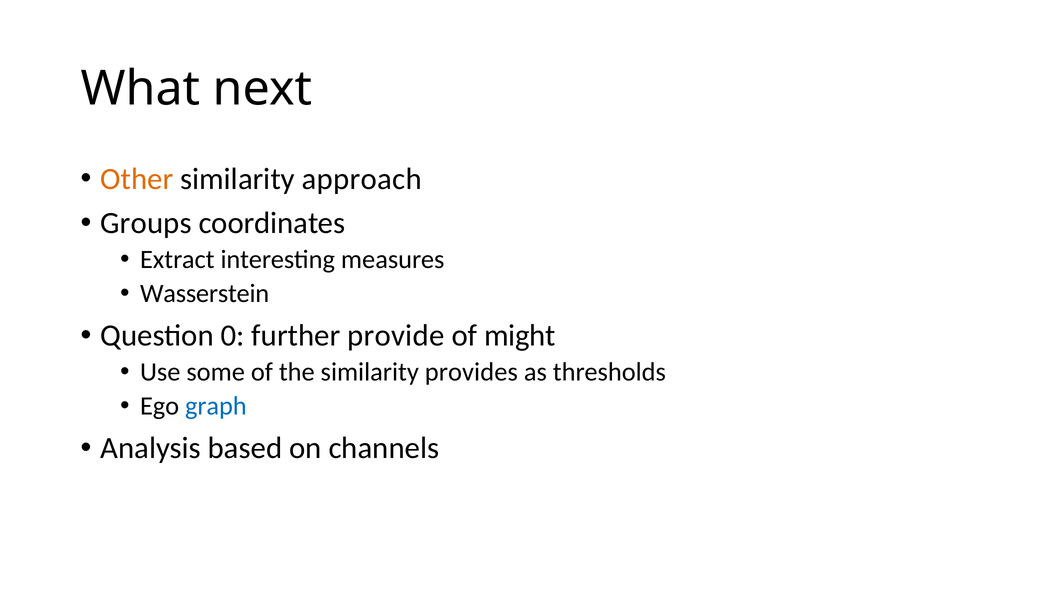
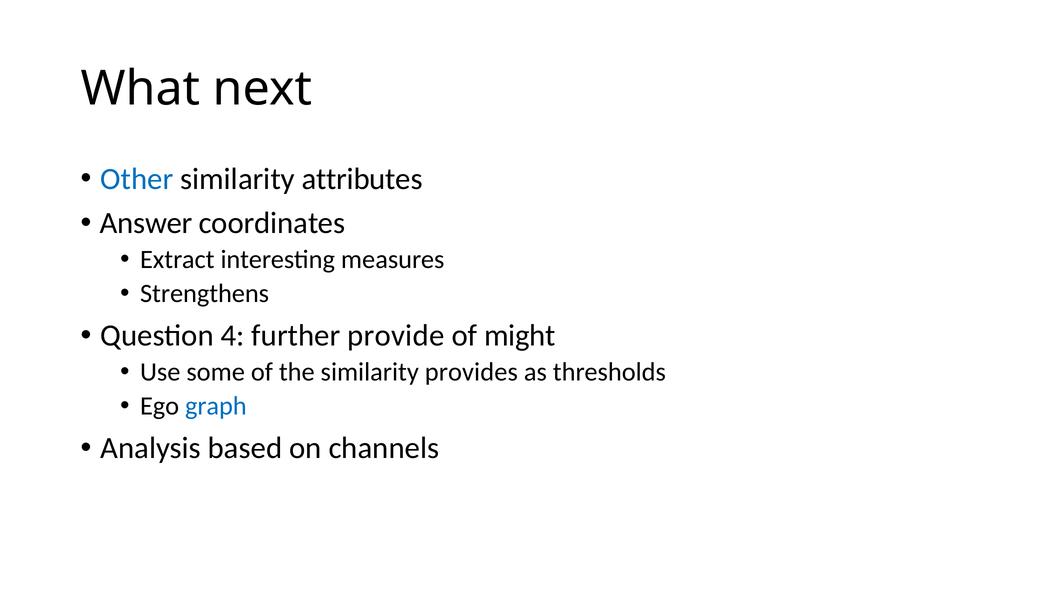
Other colour: orange -> blue (137, 179)
approach: approach -> attributes (362, 179)
Groups: Groups -> Answer (146, 223)
Wasserstein: Wasserstein -> Strengthens (205, 293)
0: 0 -> 4 (233, 335)
